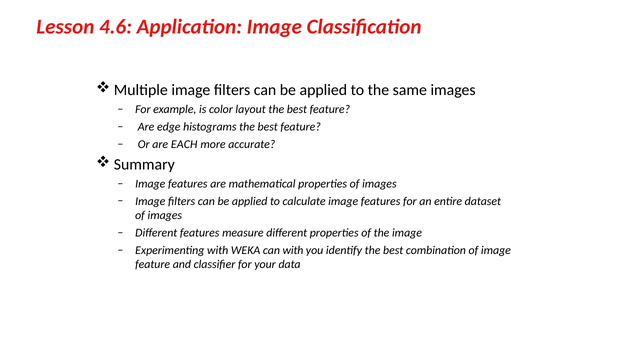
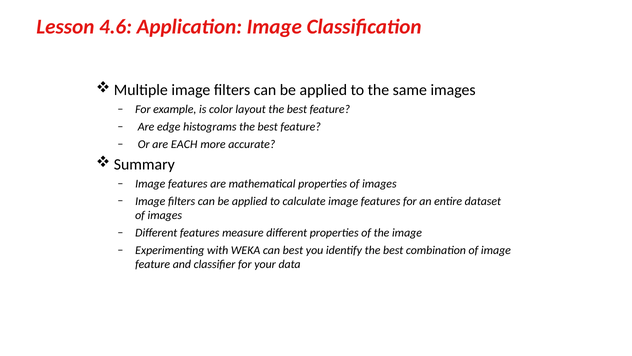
can with: with -> best (293, 250)
